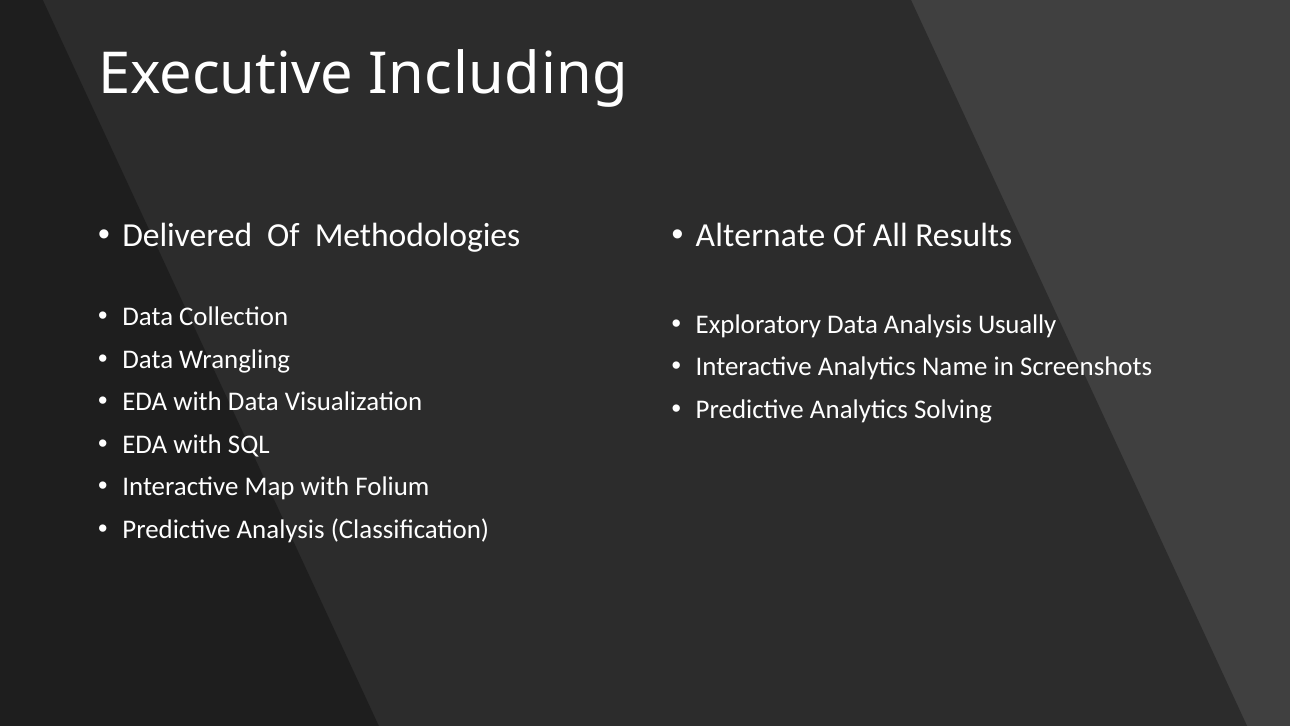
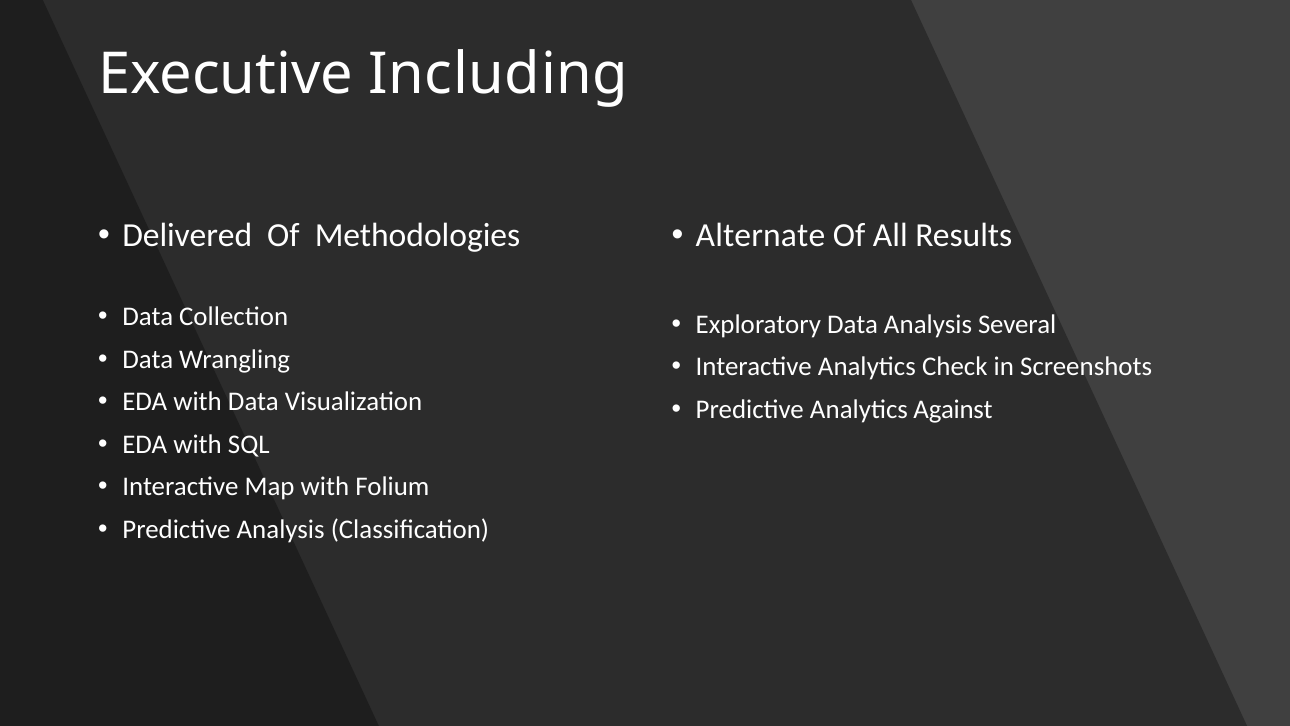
Usually: Usually -> Several (1017, 324)
Name: Name -> Check (955, 367)
Solving: Solving -> Against (953, 409)
